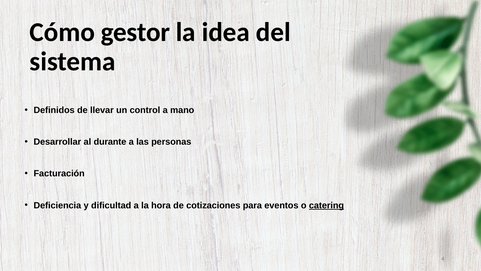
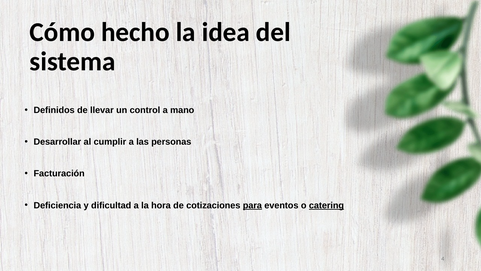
gestor: gestor -> hecho (135, 32)
durante: durante -> cumplir (110, 142)
para underline: none -> present (252, 205)
